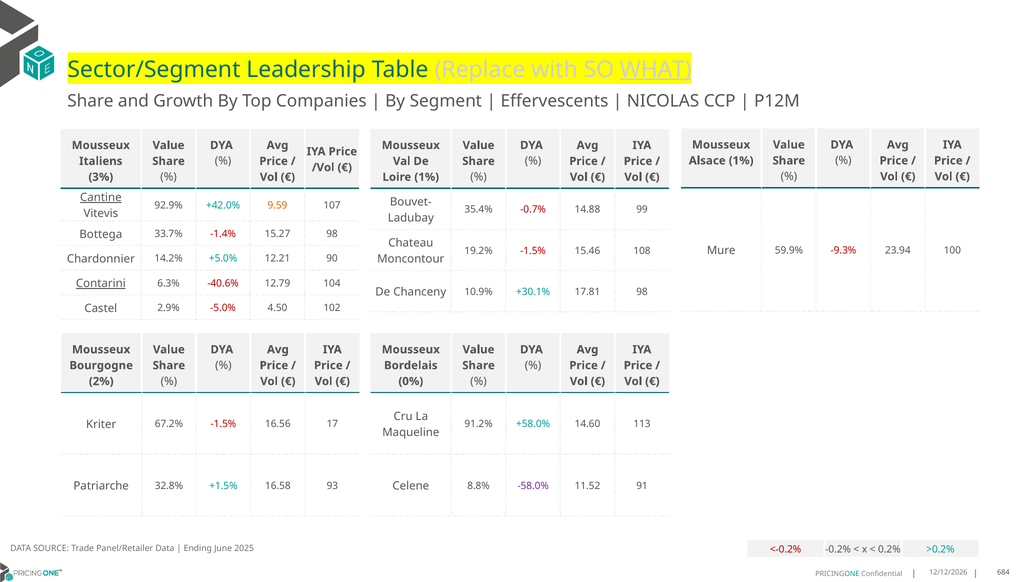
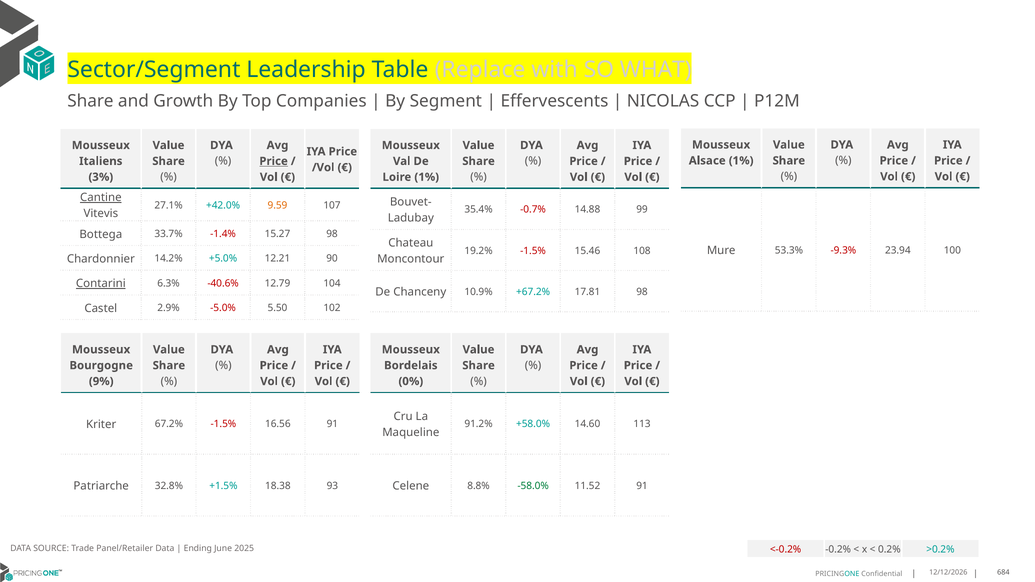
WHAT underline: present -> none (656, 70)
Price underline: none -> present (274, 161)
92.9%: 92.9% -> 27.1% (169, 205)
59.9%: 59.9% -> 53.3% (789, 250)
+30.1%: +30.1% -> +67.2% (533, 292)
4.50: 4.50 -> 5.50 (277, 308)
2%: 2% -> 9% (101, 381)
16.56 17: 17 -> 91 (332, 424)
16.58: 16.58 -> 18.38 (278, 486)
-58.0% colour: purple -> green (533, 486)
